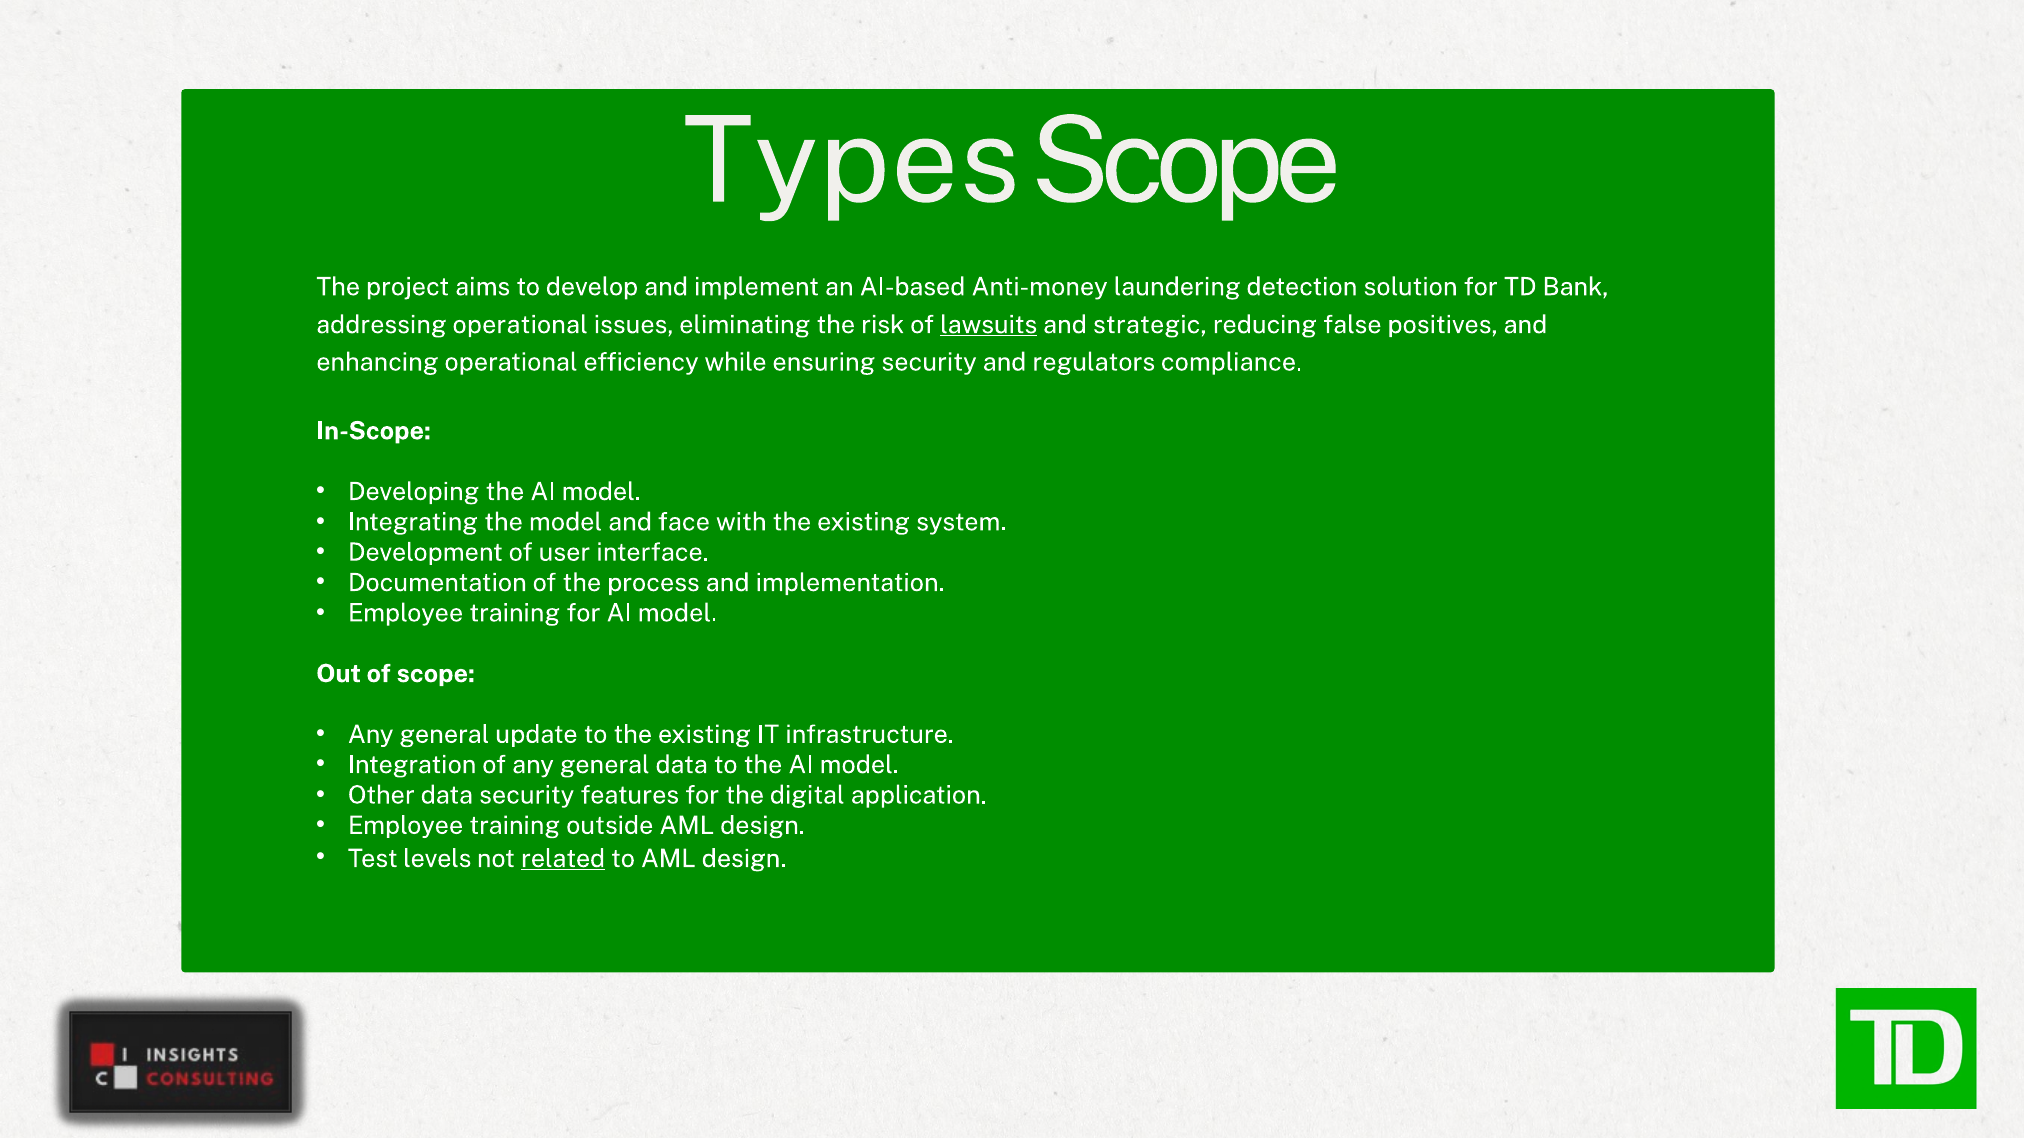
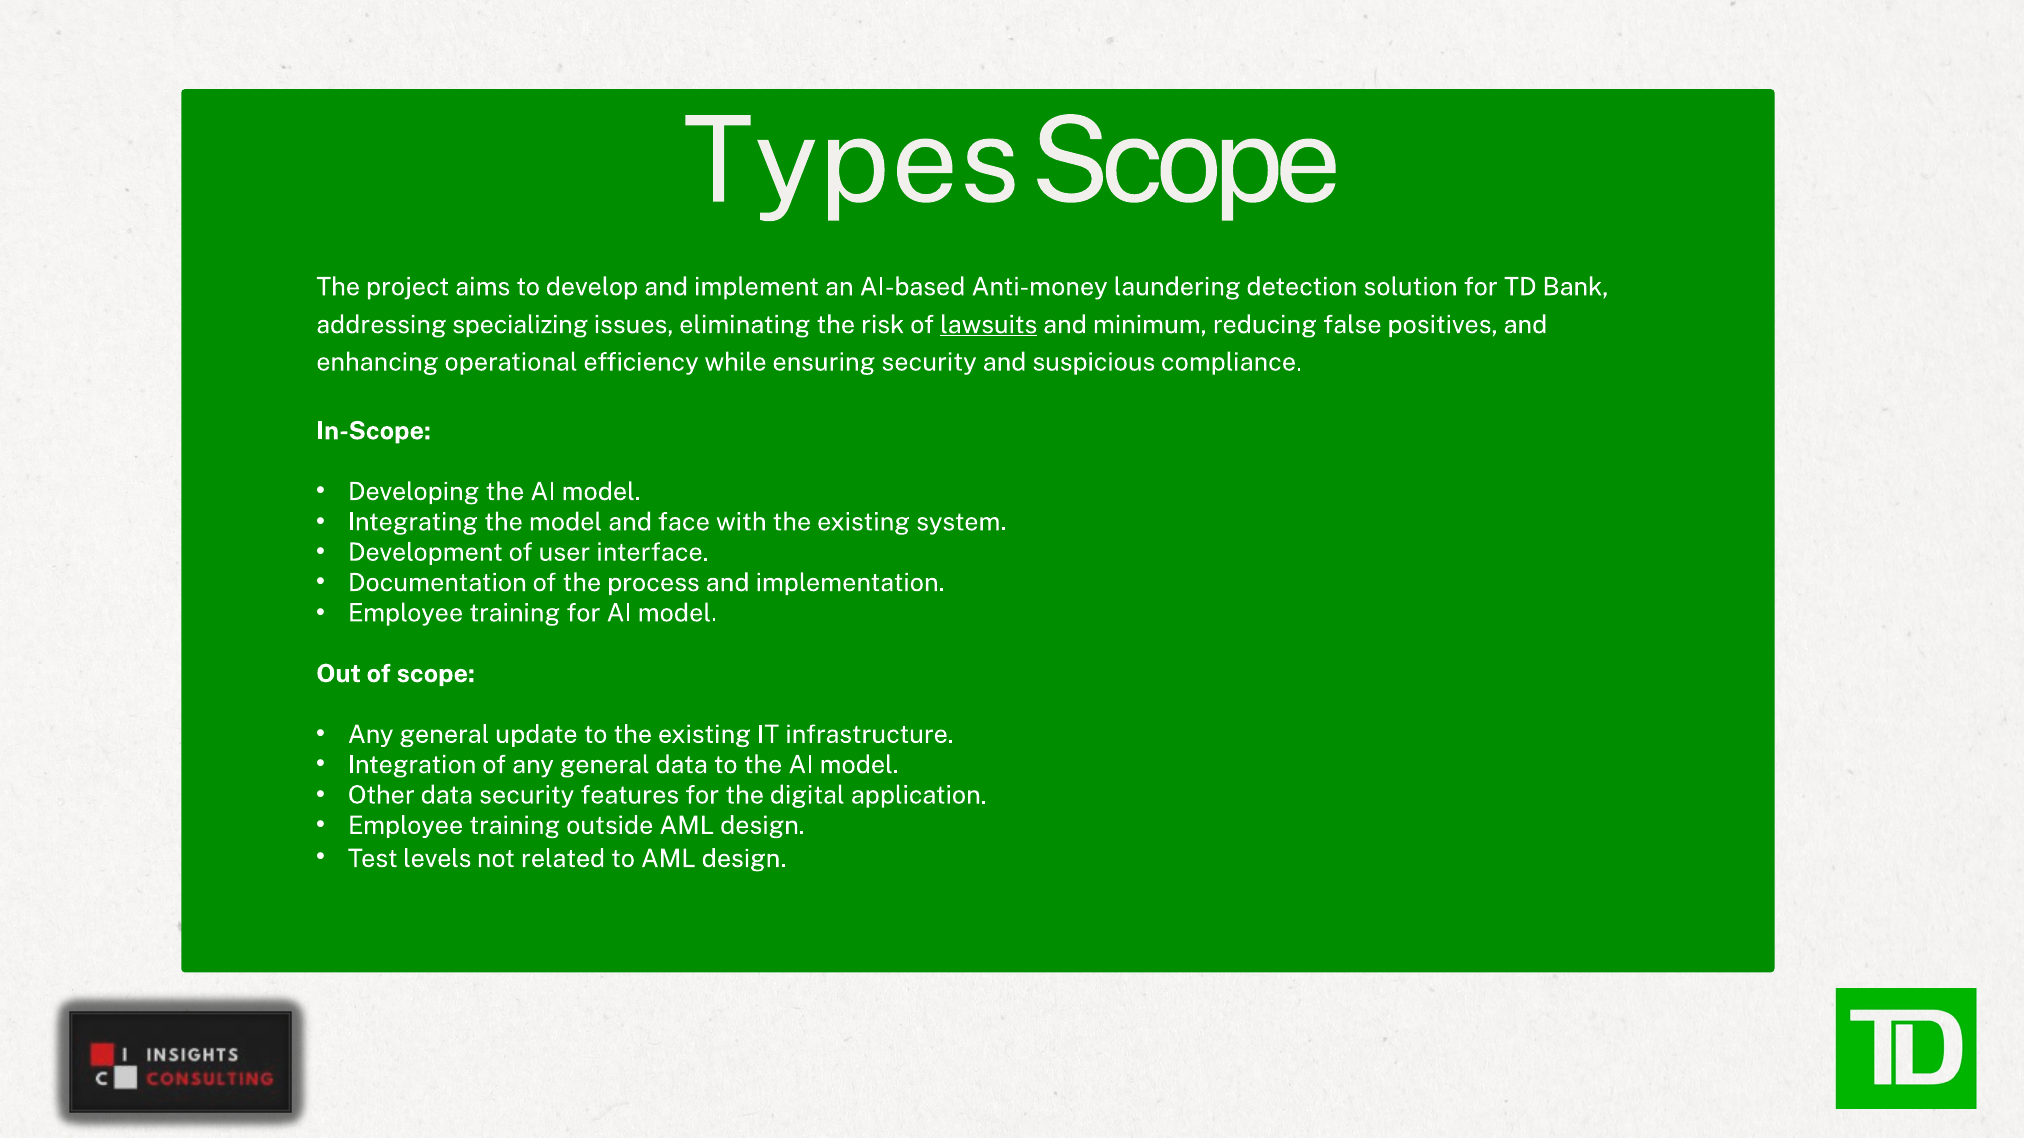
addressing operational: operational -> specializing (520, 325)
strategic: strategic -> minimum (1150, 325)
regulators: regulators -> suspicious (1094, 362)
related underline: present -> none (563, 859)
